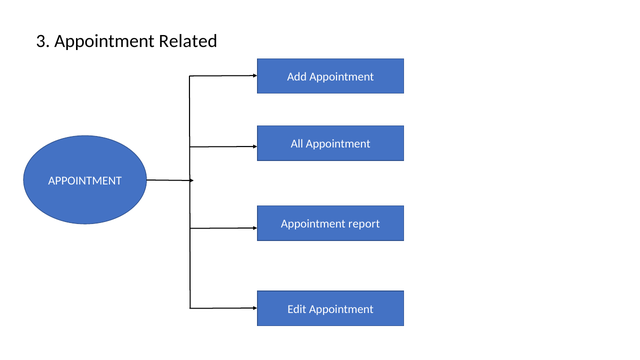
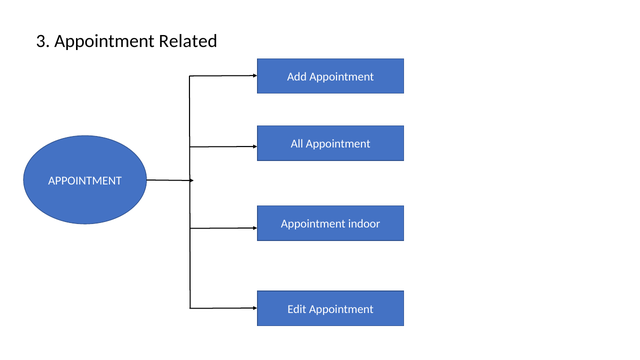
report: report -> indoor (364, 224)
